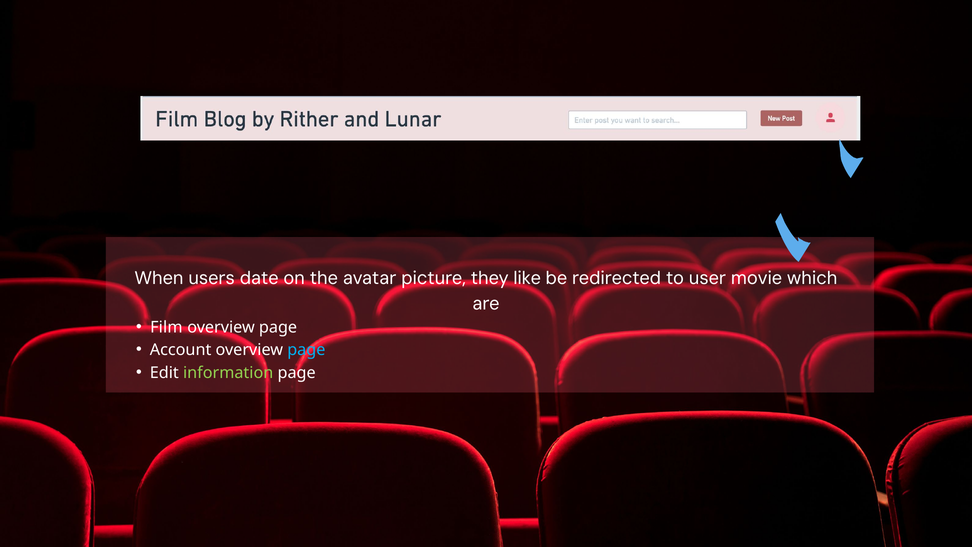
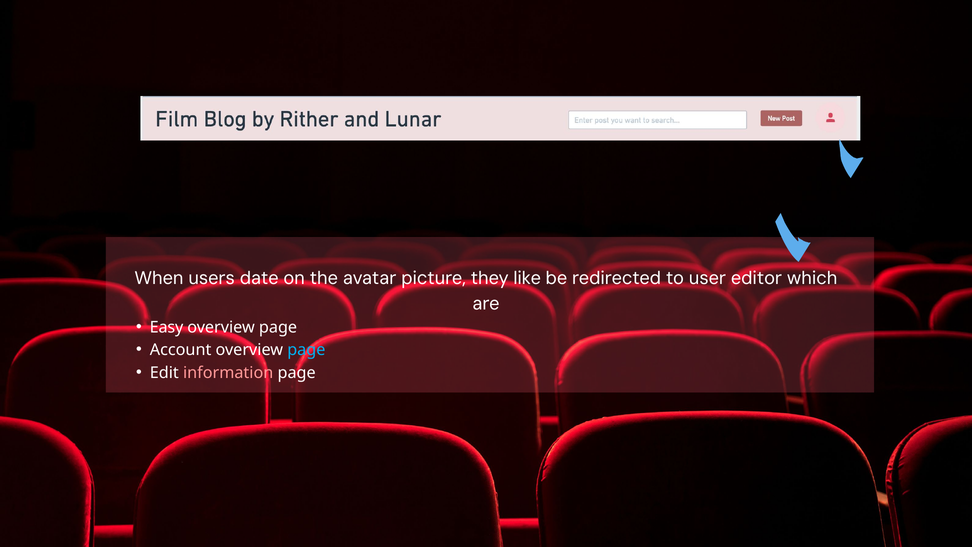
movie: movie -> editor (757, 278)
Film: Film -> Easy (167, 327)
information colour: light green -> pink (228, 373)
